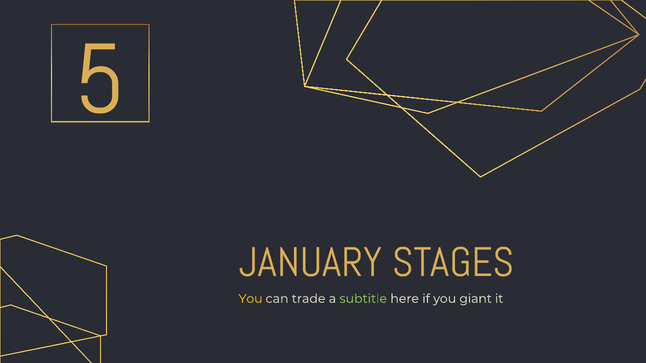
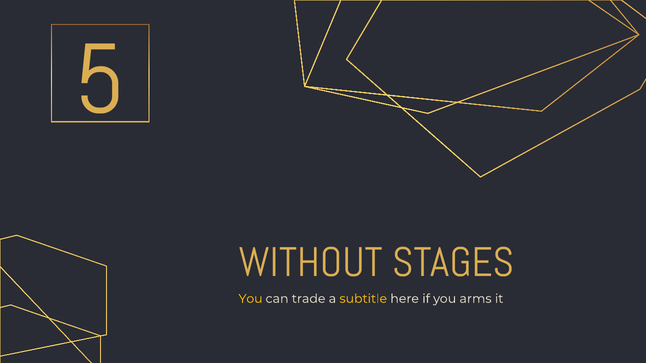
JANUARY: JANUARY -> WITHOUT (311, 263)
subtitle colour: light green -> yellow (363, 299)
giant: giant -> arms (476, 299)
